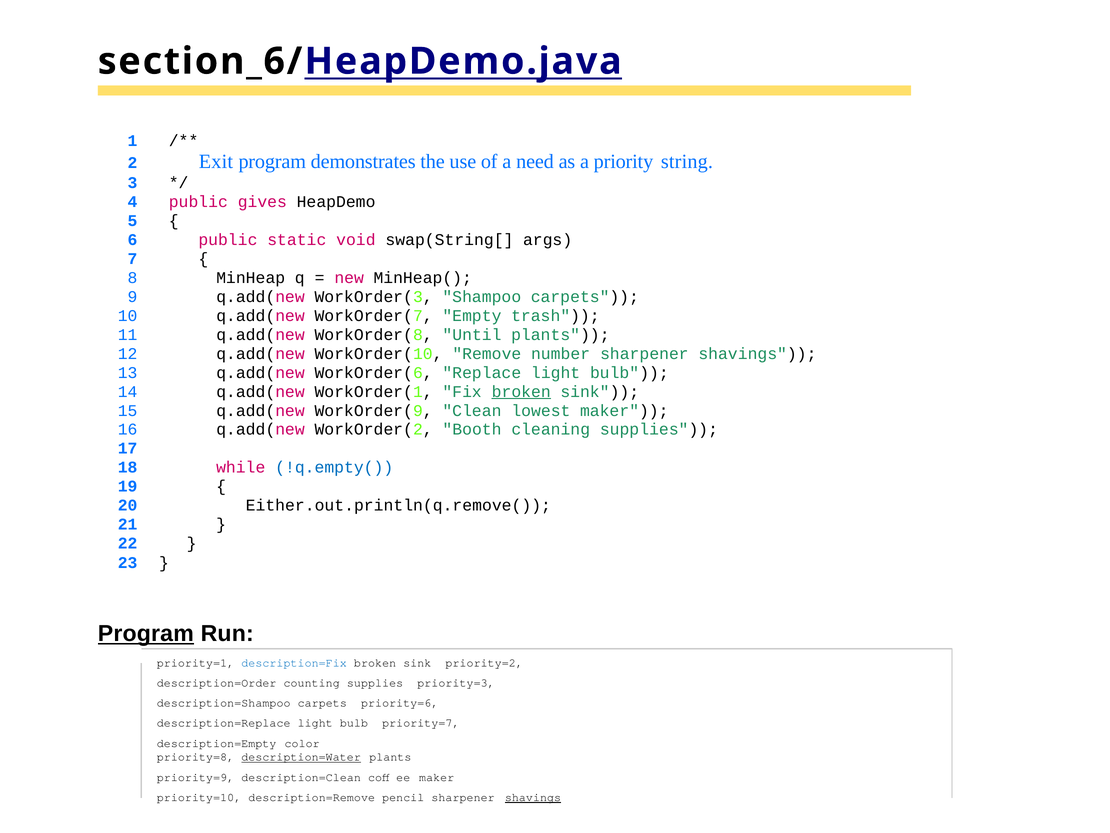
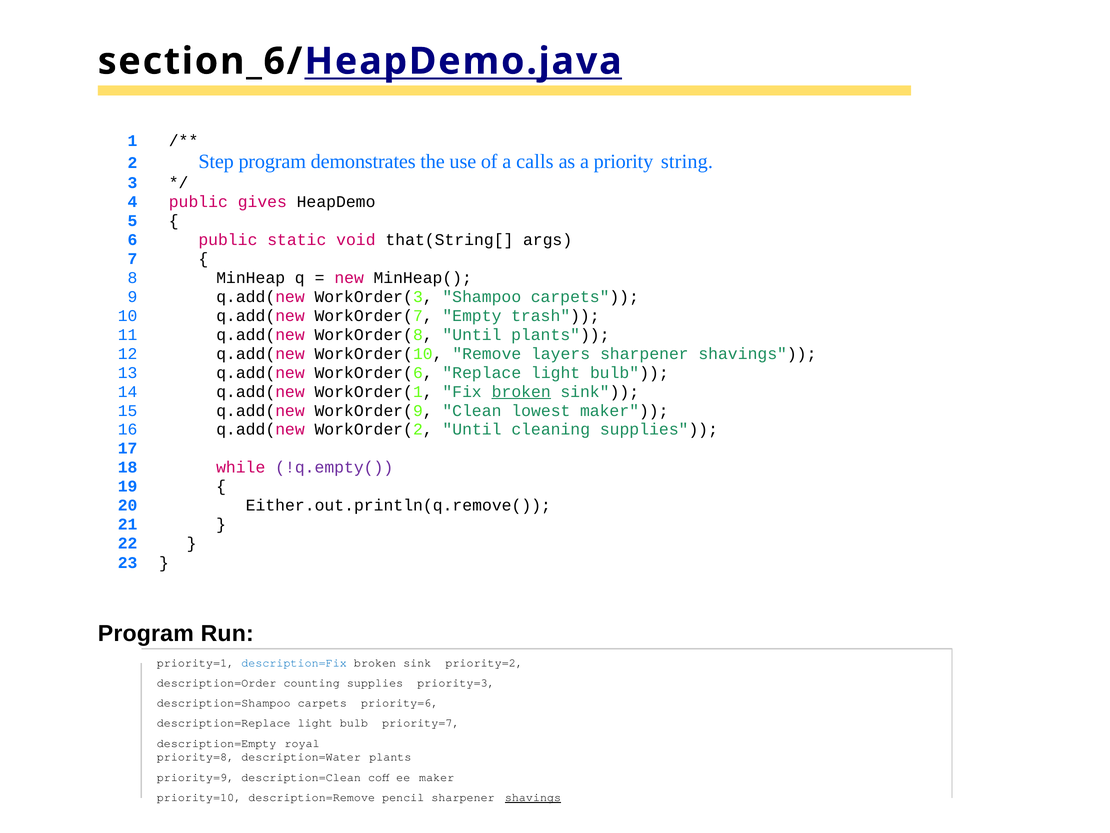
Exit: Exit -> Step (216, 162)
need: need -> calls (535, 162)
swap(String[: swap(String[ -> that(String[ (449, 240)
number: number -> layers (561, 353)
WorkOrder(2 Booth: Booth -> Until (472, 429)
!q.empty( colour: blue -> purple (334, 467)
Program underline: present -> none (146, 633)
color: color -> royal (302, 743)
description=Water underline: present -> none (301, 757)
